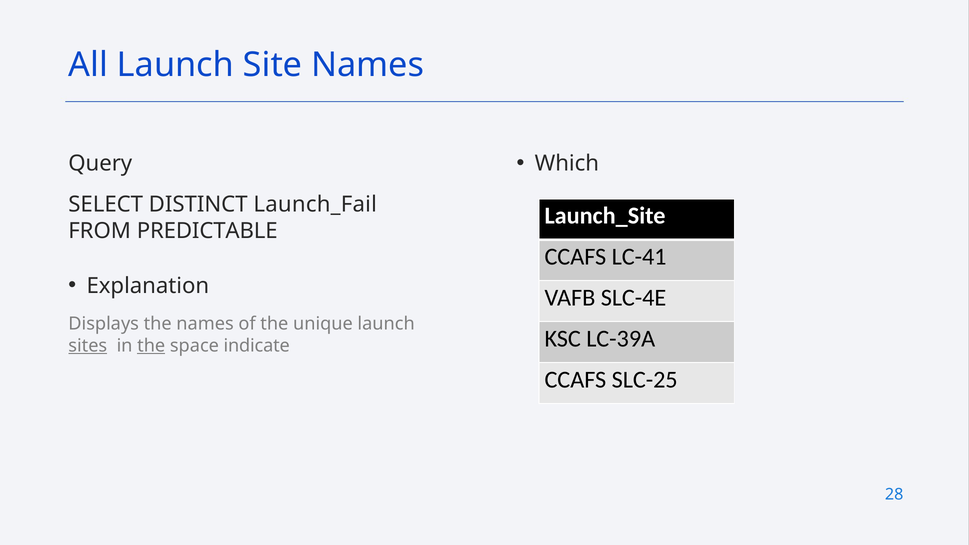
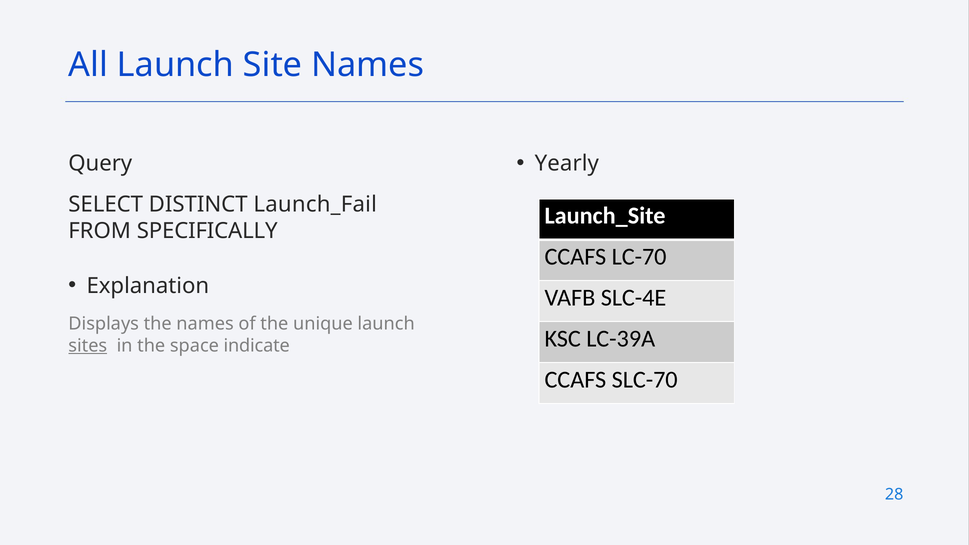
Which: Which -> Yearly (567, 164)
PREDICTABLE: PREDICTABLE -> SPECIFICALLY (207, 231)
LC-41: LC-41 -> LC-70 (639, 257)
the underline: present -> none (151, 346)
SLC-25: SLC-25 -> SLC-70 (645, 380)
